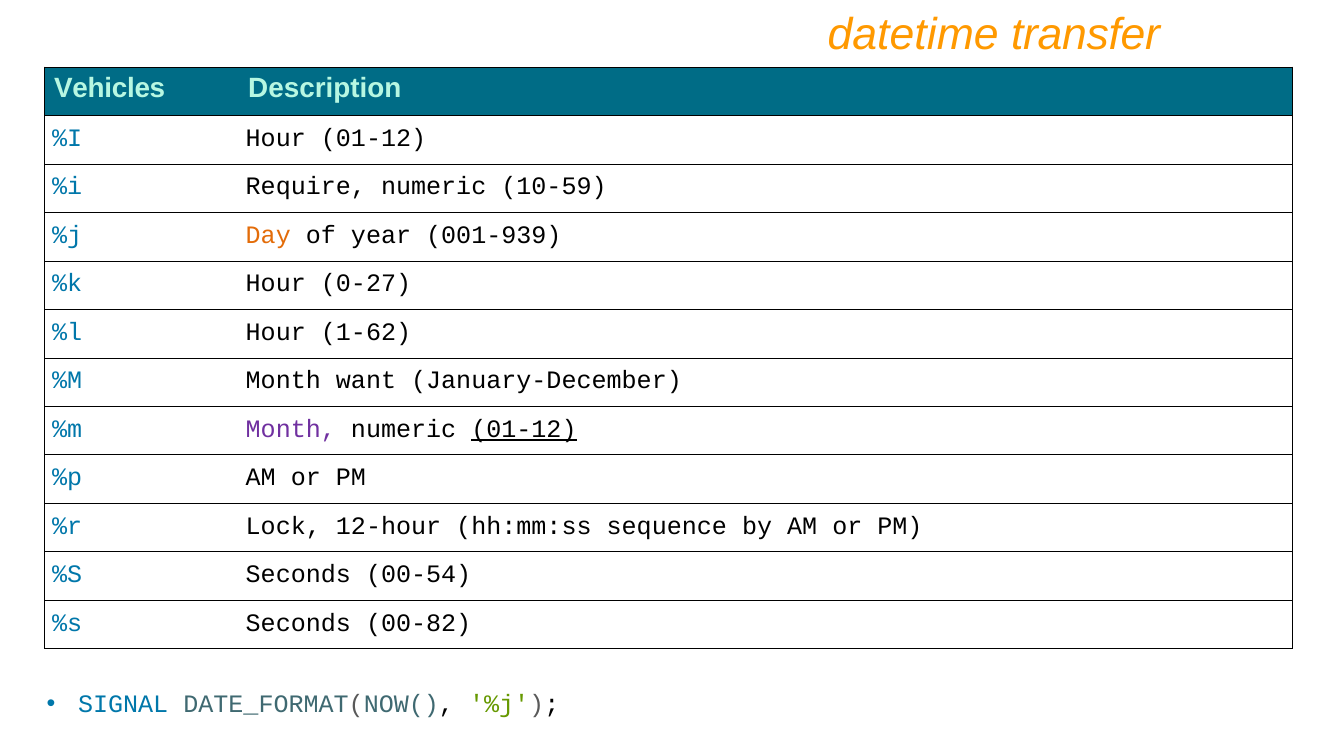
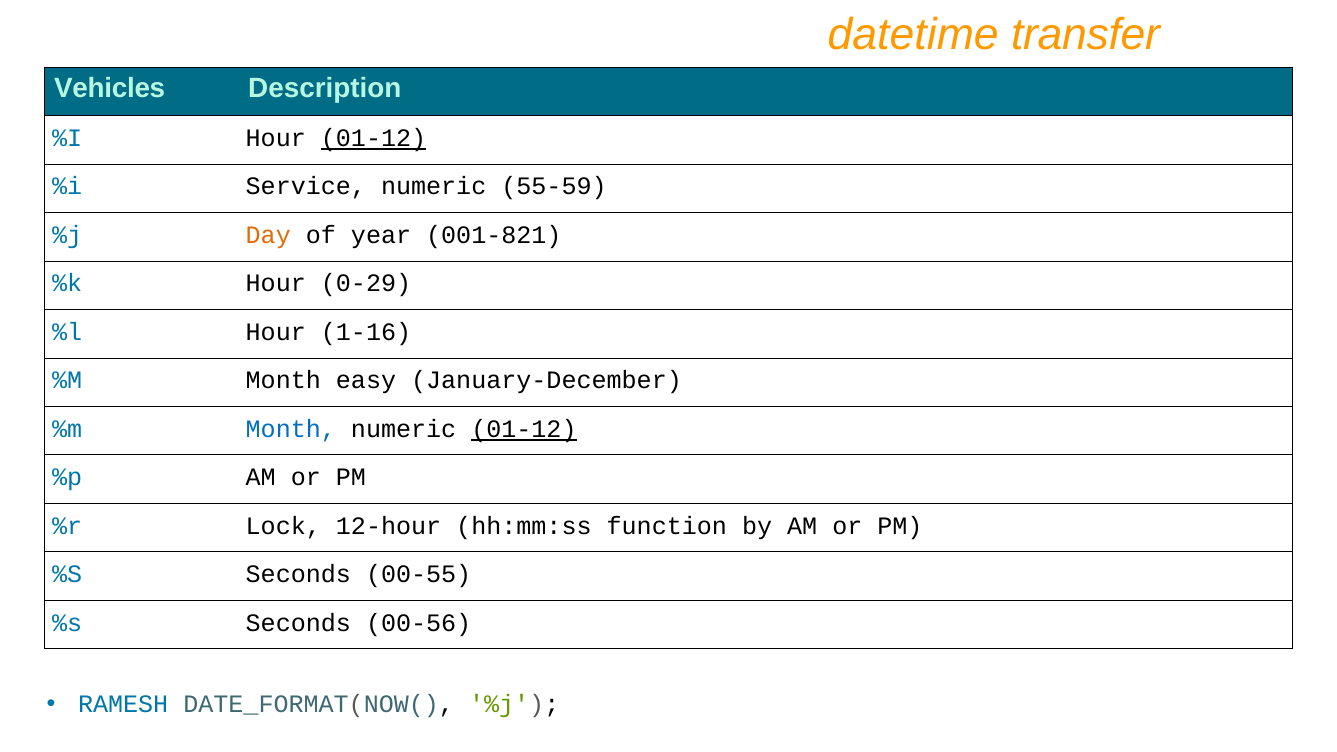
01-12 underline: none -> present (374, 138)
Require: Require -> Service (306, 187)
10-59: 10-59 -> 55-59 (554, 187)
001-939: 001-939 -> 001-821 (494, 235)
0-27: 0-27 -> 0-29 (366, 284)
1-62: 1-62 -> 1-16 (366, 332)
want: want -> easy (366, 381)
Month colour: purple -> blue (291, 429)
sequence: sequence -> function (667, 526)
00-54: 00-54 -> 00-55 (419, 575)
00-82: 00-82 -> 00-56 (419, 623)
SIGNAL: SIGNAL -> RAMESH (123, 705)
